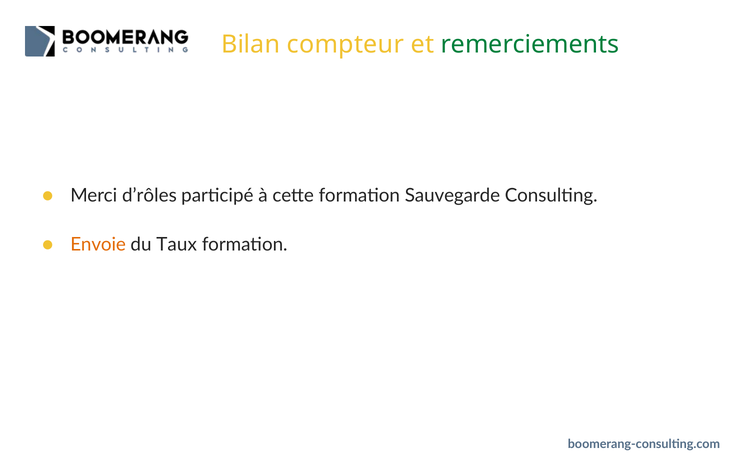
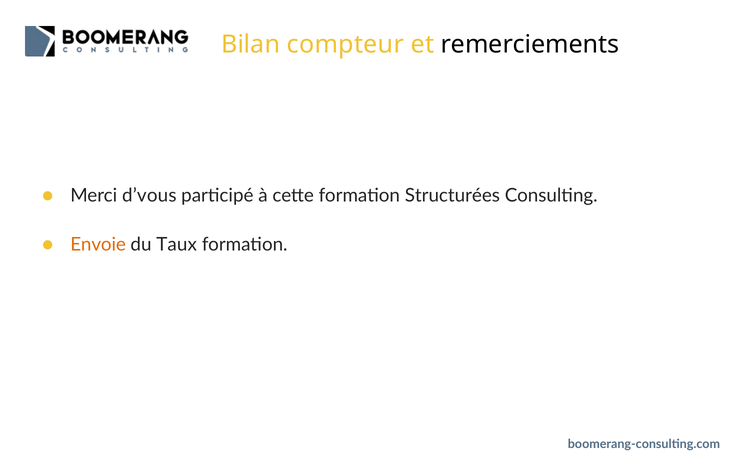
remerciements colour: green -> black (530, 44)
d’rôles: d’rôles -> d’vous (149, 196)
Sauvegarde: Sauvegarde -> Structurées (452, 196)
